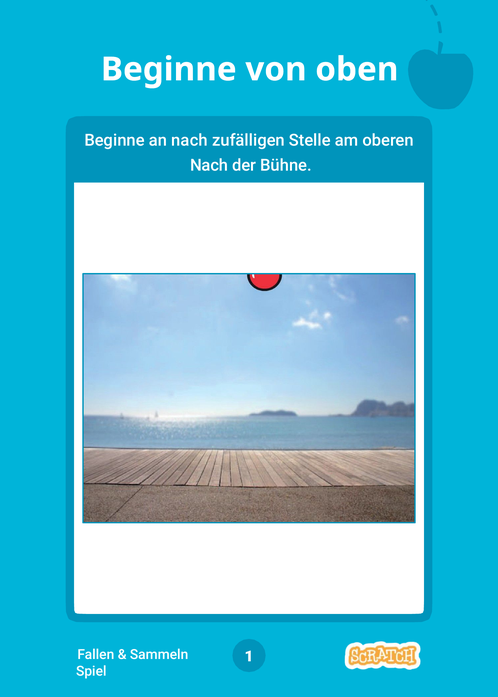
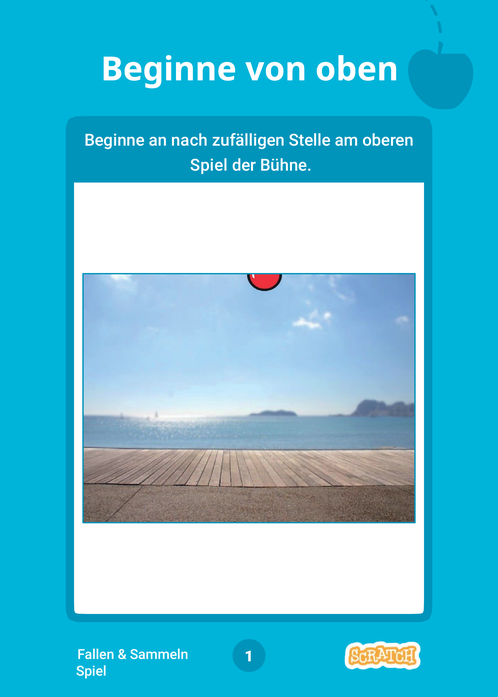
Nach: Nach -> Spiel (209, 165)
